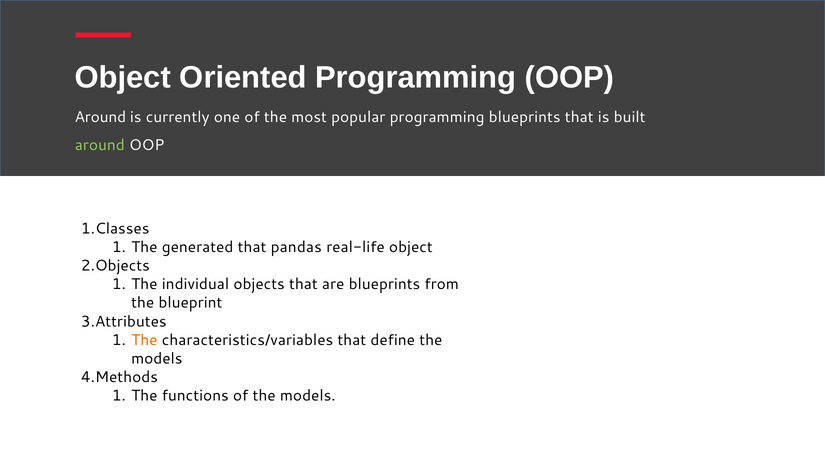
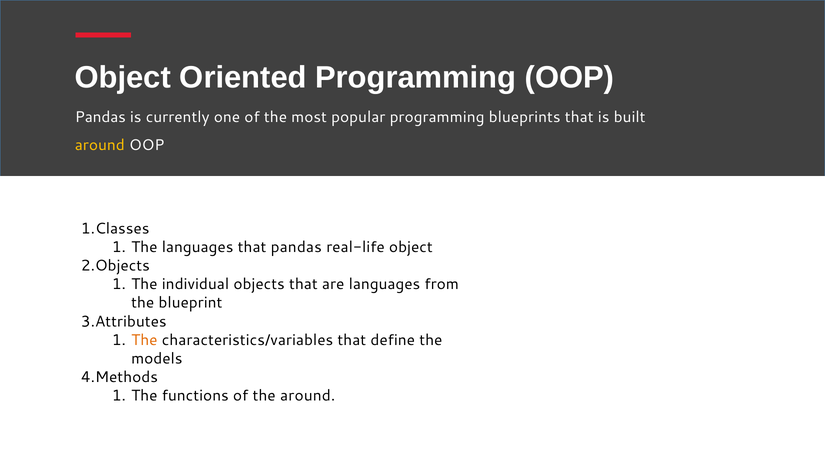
Around: Around -> Pandas (100, 117)
around colour: light green -> yellow (100, 145)
The generated: generated -> languages (198, 247)
are blueprints: blueprints -> languages (384, 284)
of the models: models -> around (308, 396)
